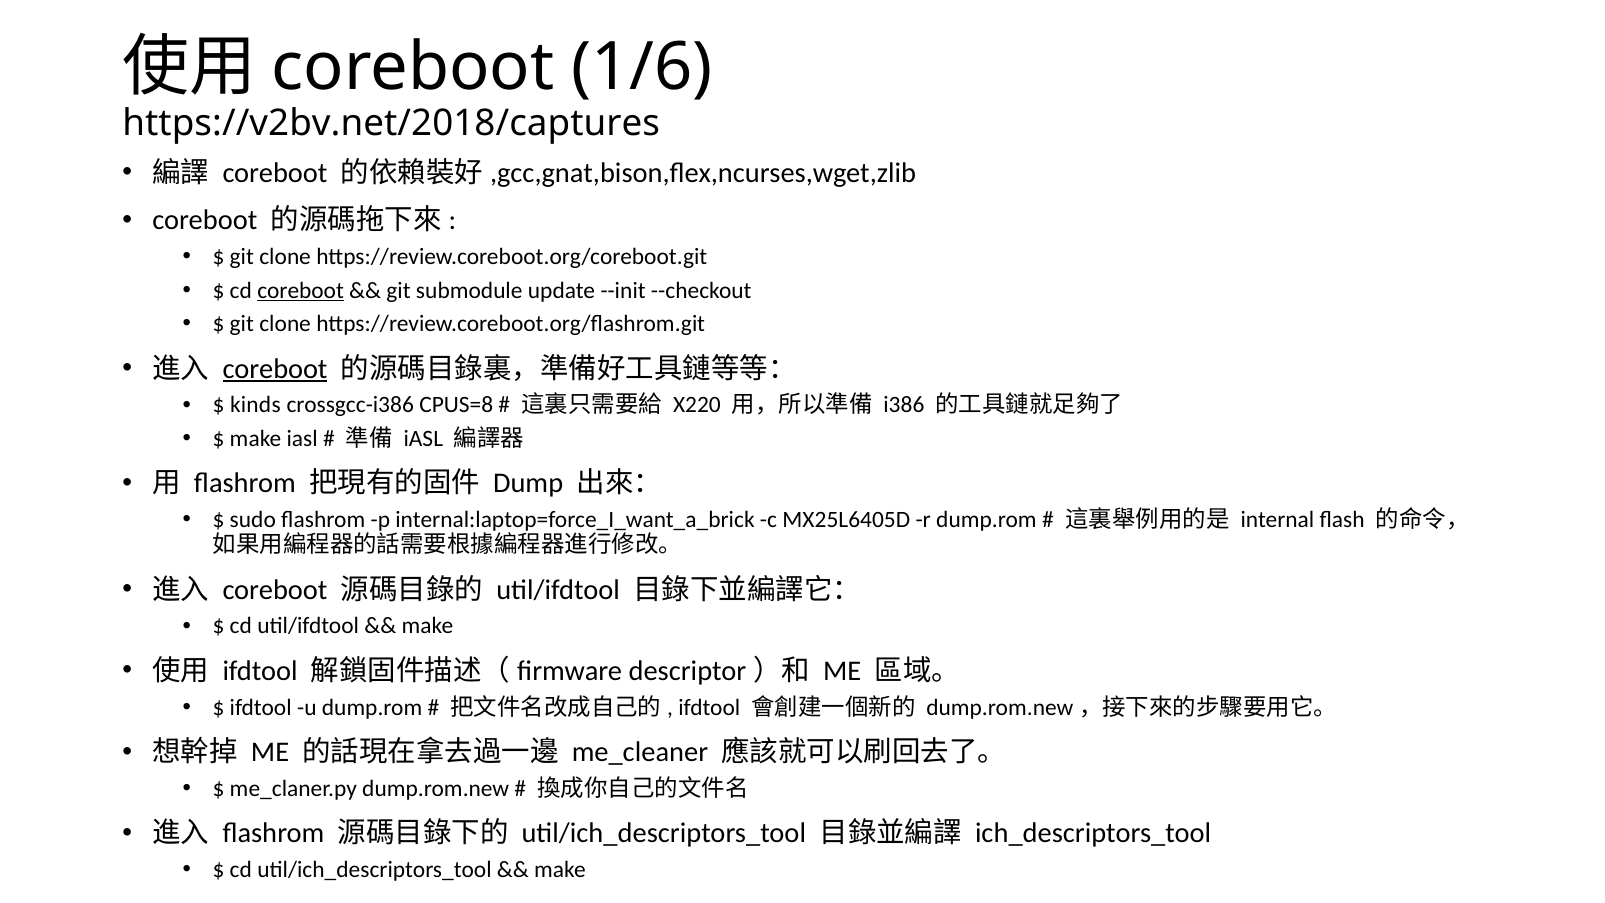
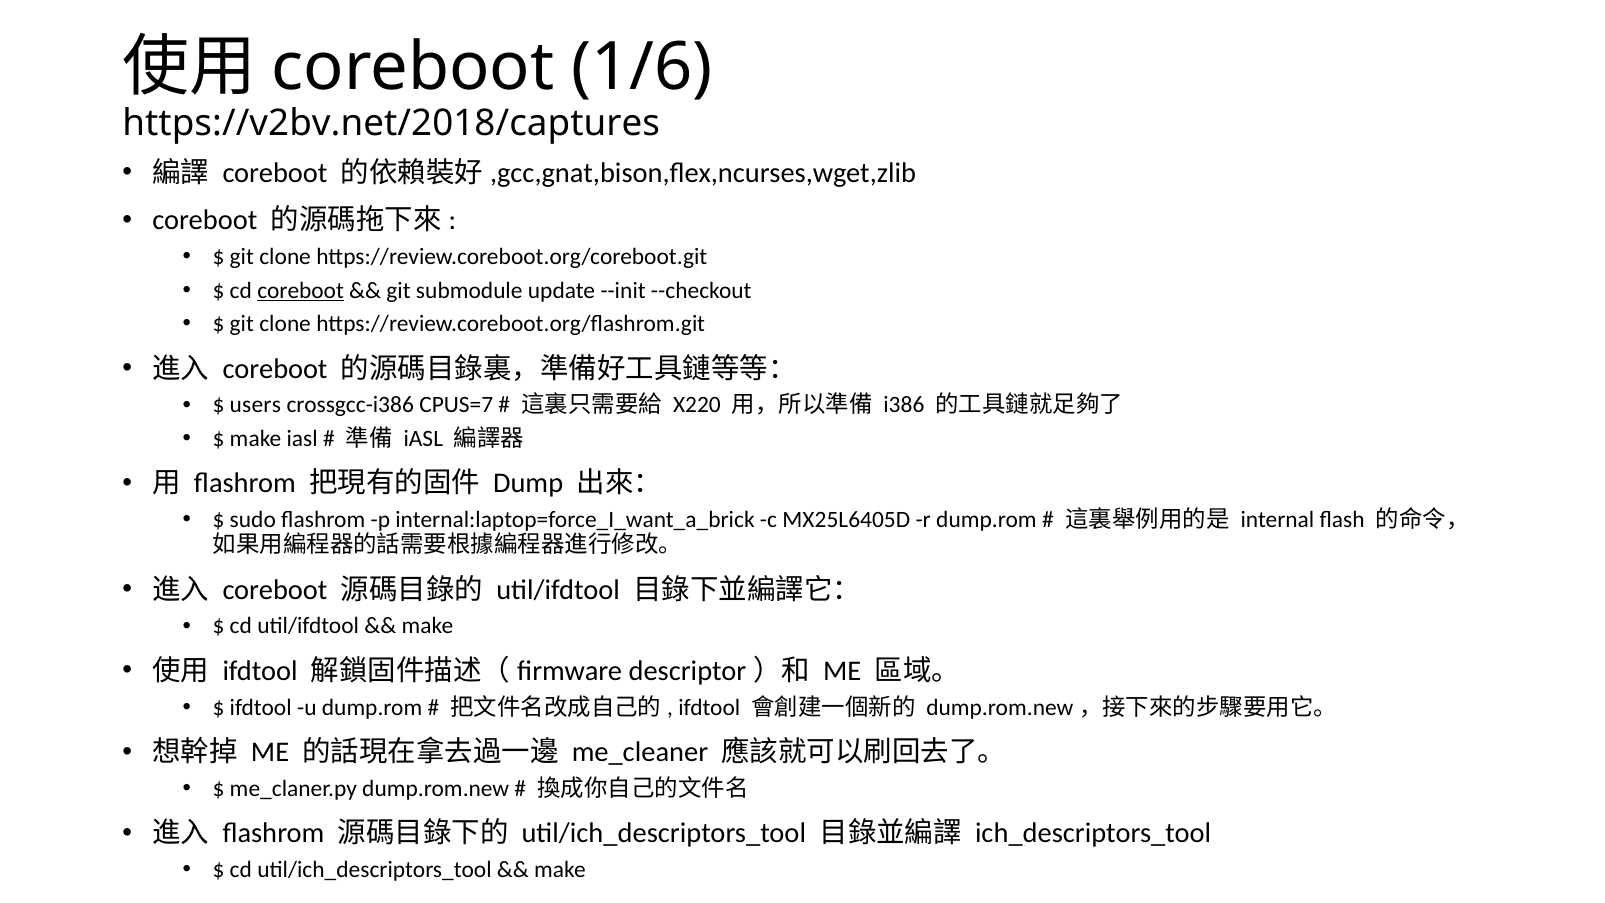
coreboot underline: present -> none (275, 369)
kinds: kinds -> users (255, 405)
CPUS=8: CPUS=8 -> CPUS=7 (456, 405)
